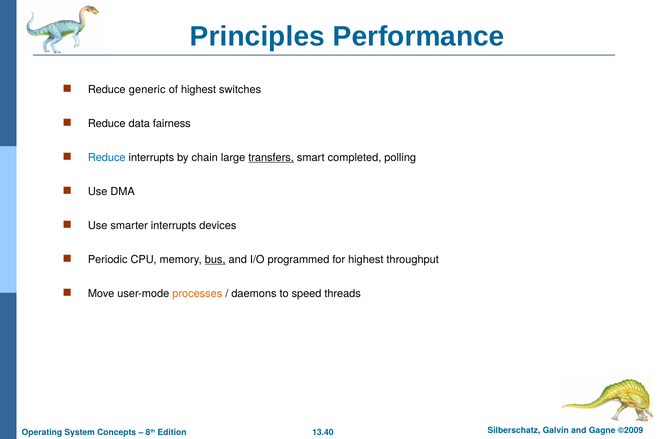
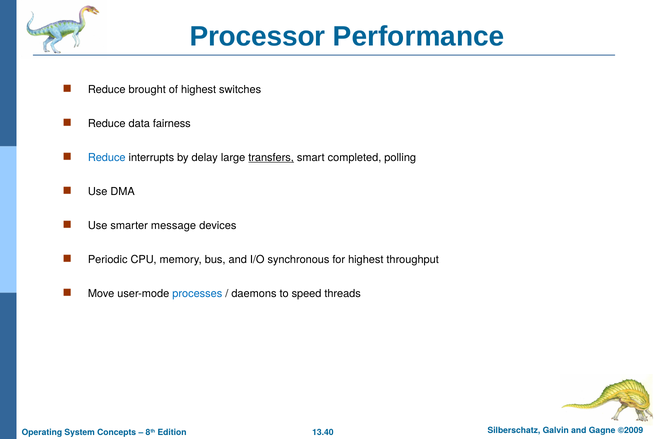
Principles: Principles -> Processor (258, 37)
generic: generic -> brought (147, 90)
chain: chain -> delay (205, 158)
smarter interrupts: interrupts -> message (173, 226)
bus underline: present -> none (215, 260)
programmed: programmed -> synchronous (298, 260)
processes colour: orange -> blue (197, 294)
